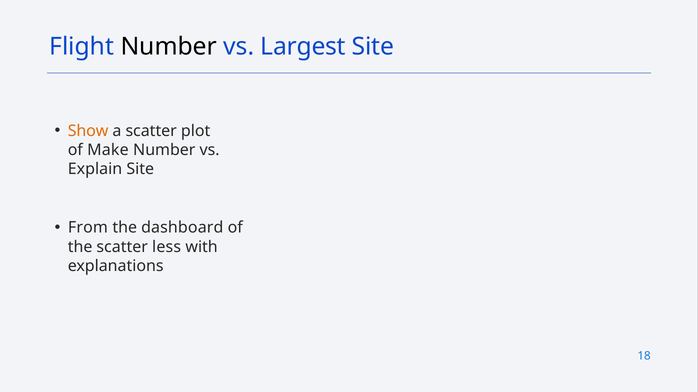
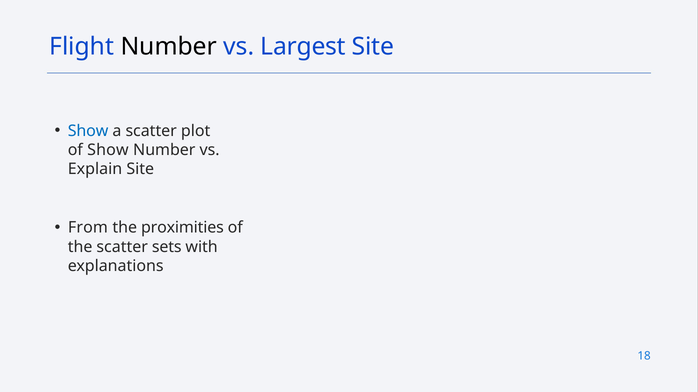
Show colour: orange -> blue (88, 131)
of Make: Make -> Show (108, 150)
dashboard: dashboard -> proximities (182, 228)
less: less -> sets (167, 247)
